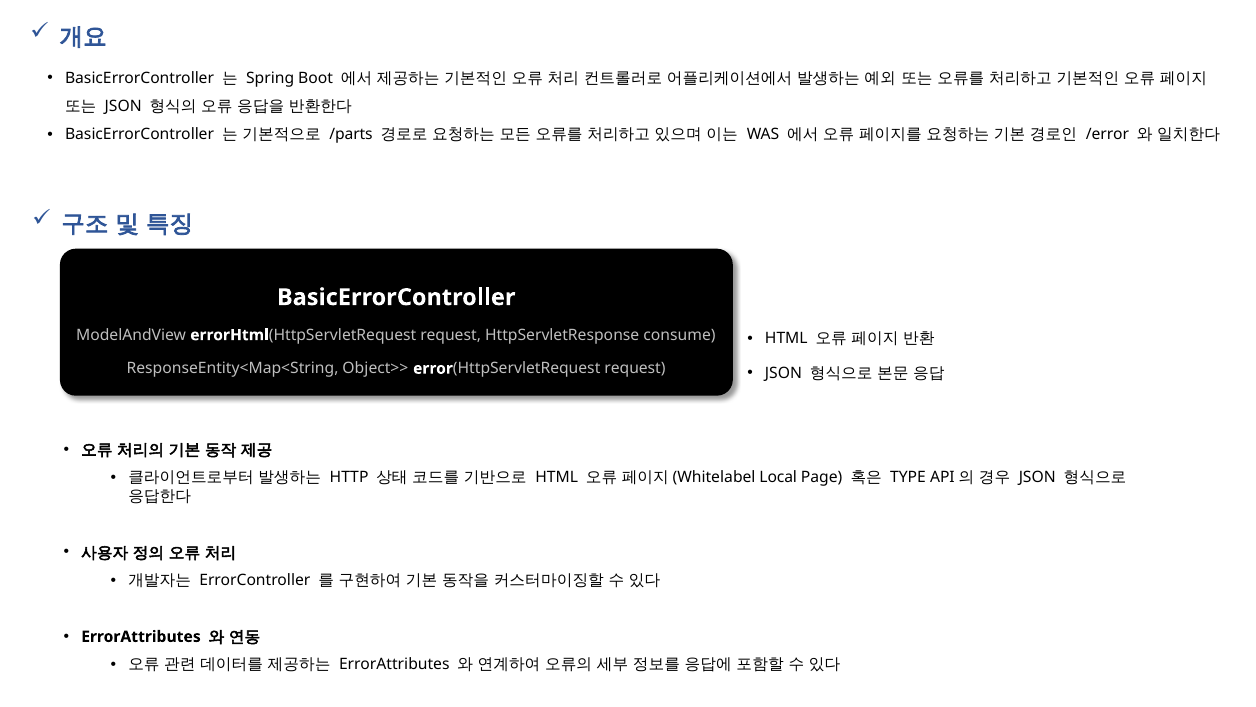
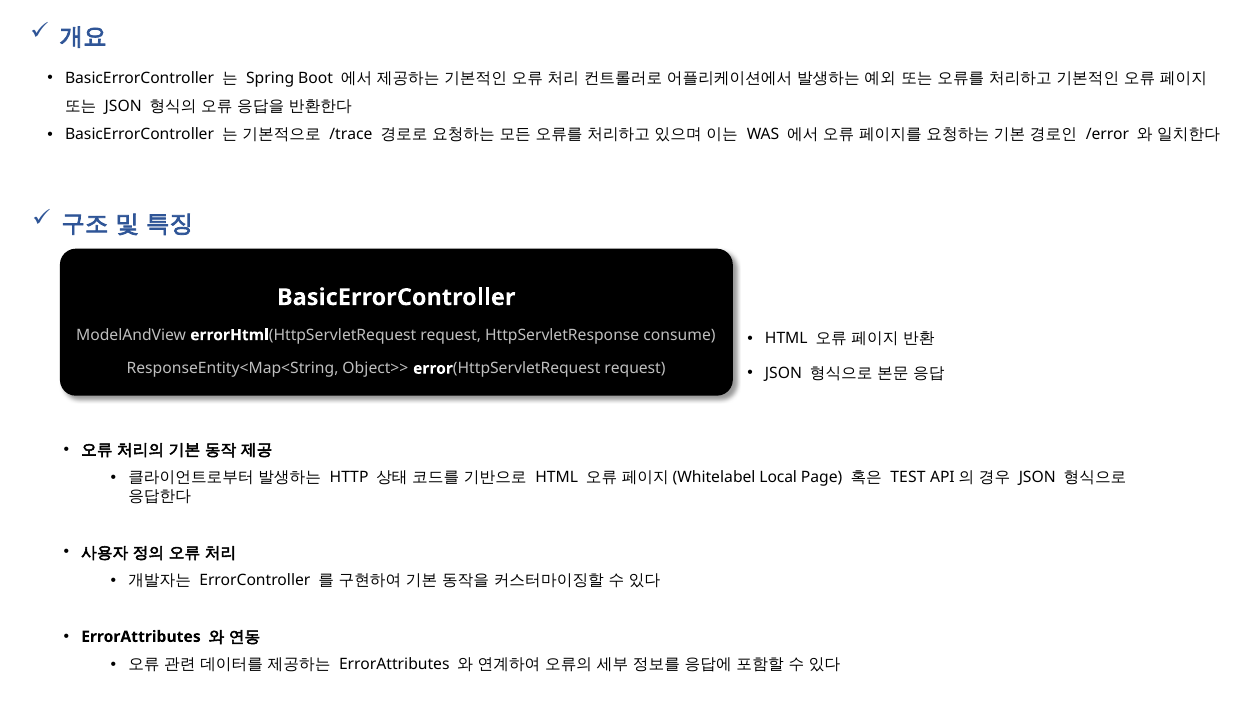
/parts: /parts -> /trace (351, 135)
TYPE: TYPE -> TEST (908, 477)
